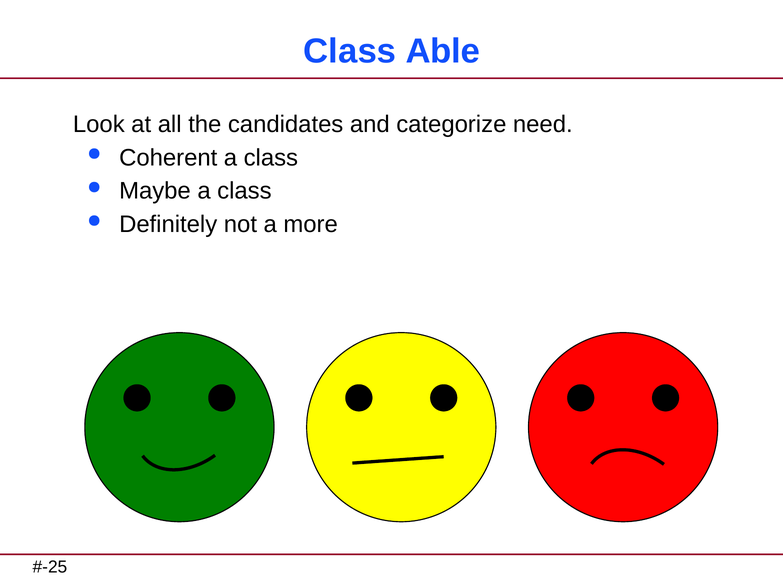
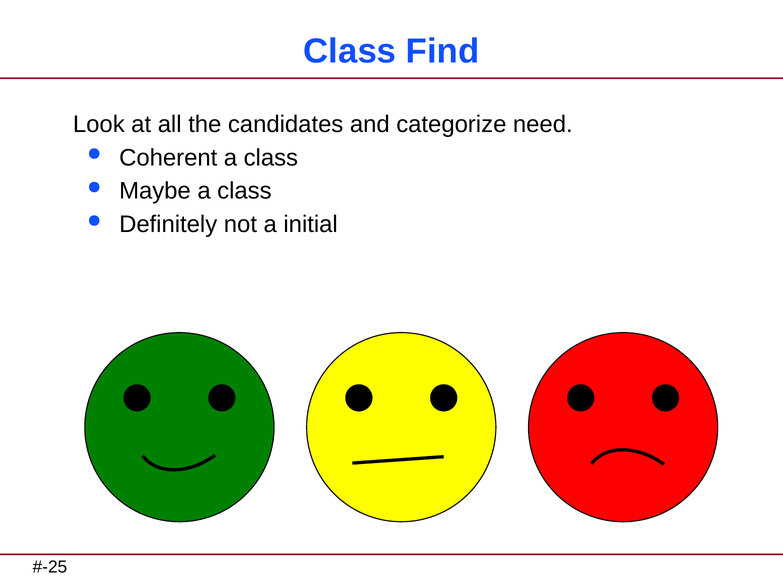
Able: Able -> Find (443, 51)
more: more -> initial (311, 225)
